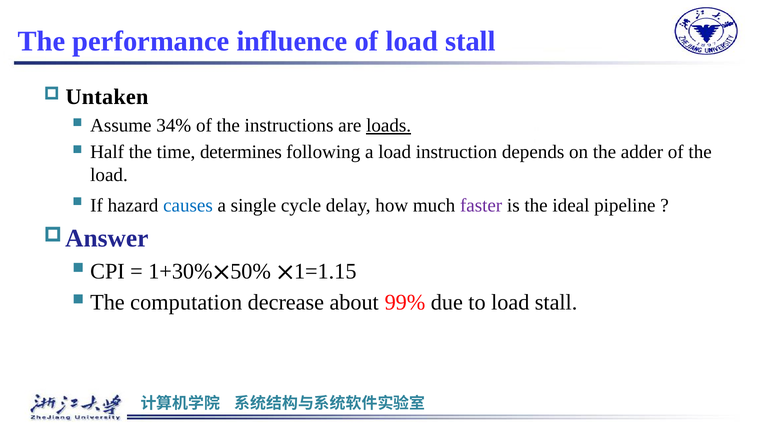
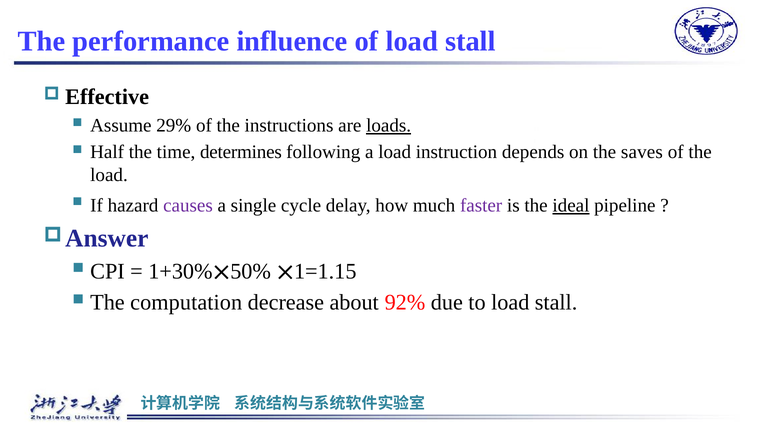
Untaken: Untaken -> Effective (107, 97)
34%: 34% -> 29% (174, 125)
adder: adder -> saves (642, 152)
causes colour: blue -> purple (188, 205)
ideal underline: none -> present (571, 205)
99%: 99% -> 92% (405, 302)
